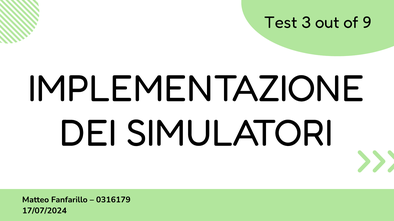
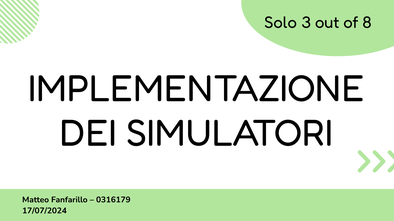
Test: Test -> Solo (280, 22)
9: 9 -> 8 (367, 22)
